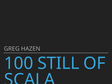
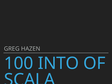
STILL: STILL -> INTO (58, 63)
